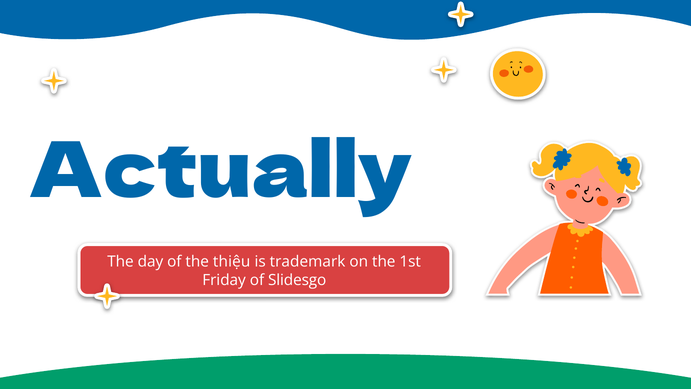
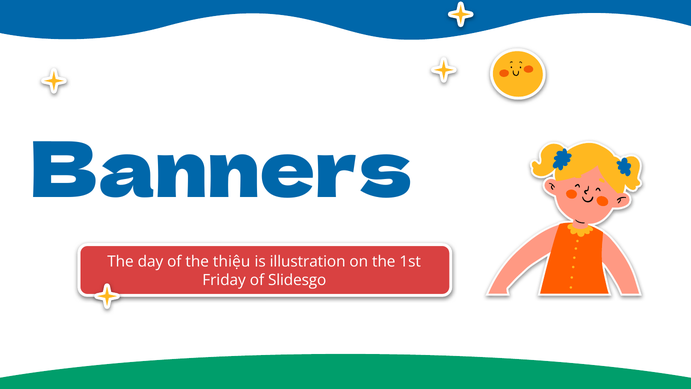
Actually: Actually -> Banners (222, 172)
trademark: trademark -> illustration (308, 262)
